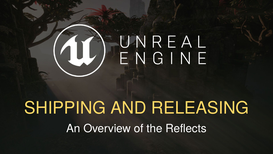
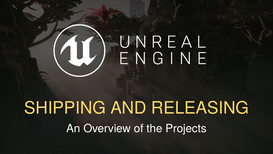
Reflects: Reflects -> Projects (186, 128)
